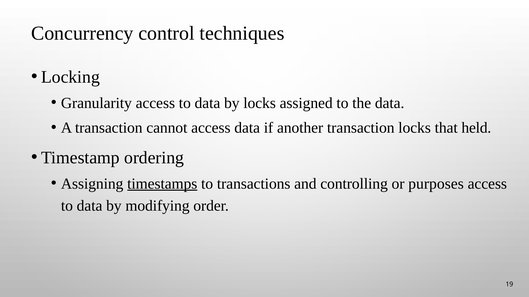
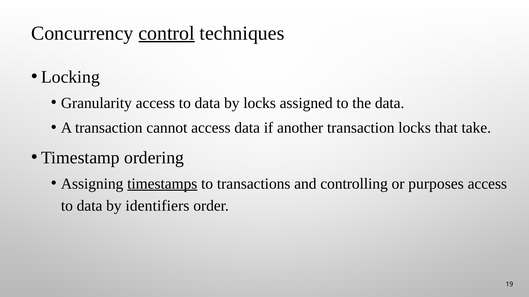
control underline: none -> present (167, 33)
held: held -> take (476, 128)
modifying: modifying -> identifiers (157, 206)
